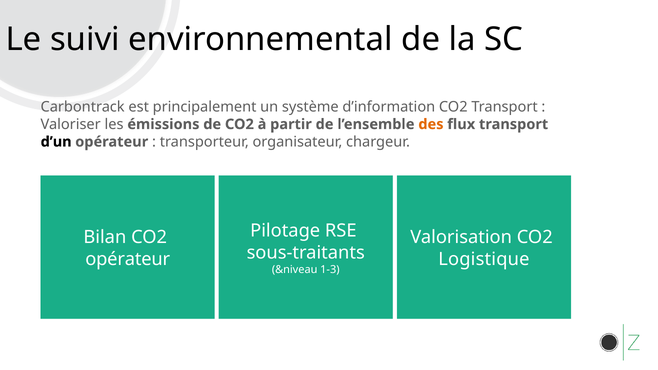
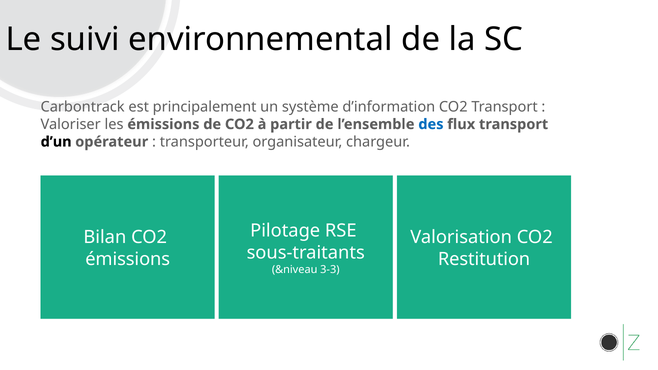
des colour: orange -> blue (431, 124)
opérateur: opérateur -> émissions (128, 259)
Logistique: Logistique -> Restitution (484, 259)
1-3: 1-3 -> 3-3 (330, 270)
